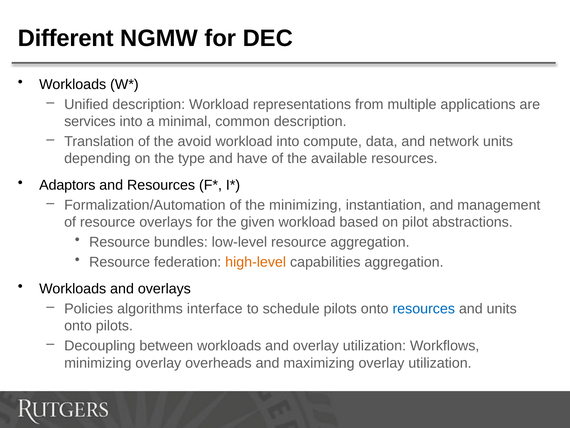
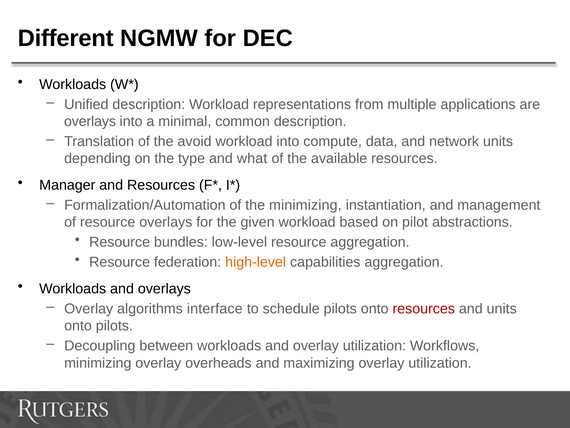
services: services -> overlays (90, 121)
have: have -> what (252, 158)
Adaptors: Adaptors -> Manager (67, 185)
Policies: Policies -> Overlay (89, 308)
resources colour: blue -> red (424, 308)
